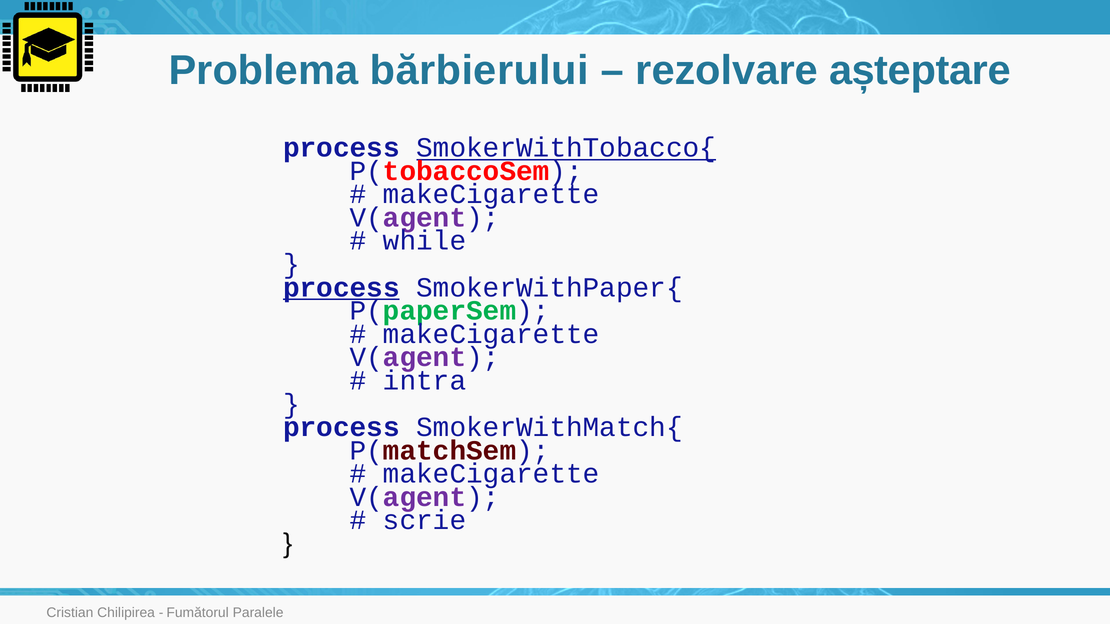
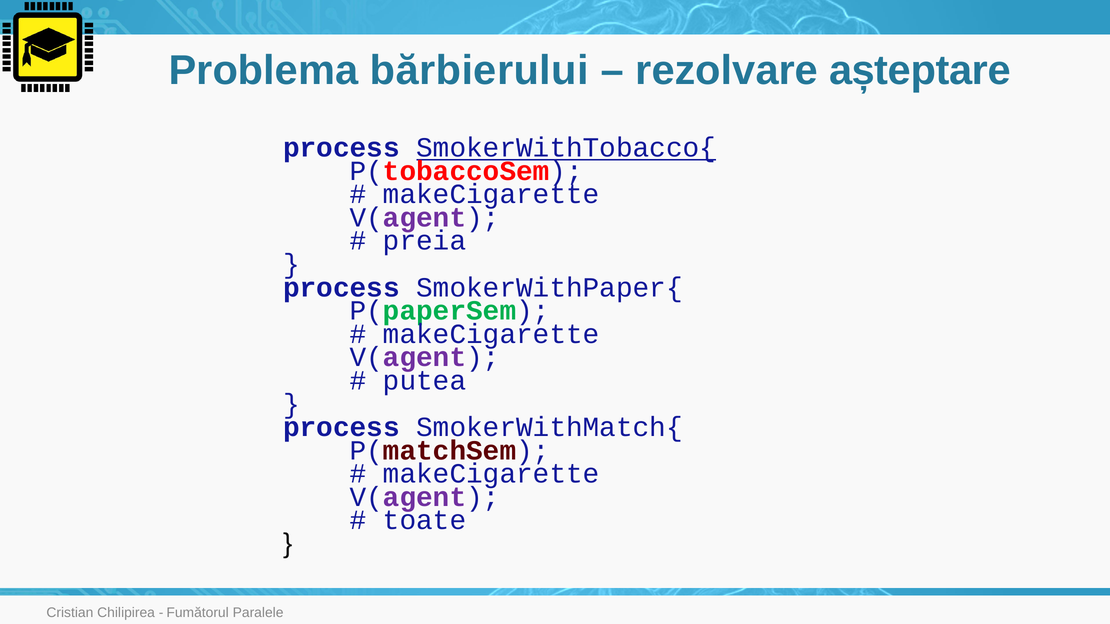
while: while -> preia (425, 241)
process underline: present -> none (341, 288)
intra: intra -> putea (425, 381)
scrie: scrie -> toate (425, 521)
